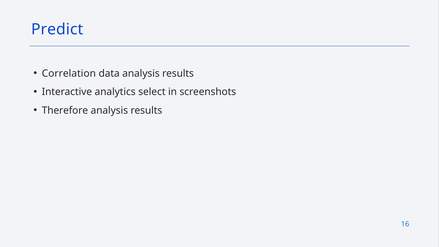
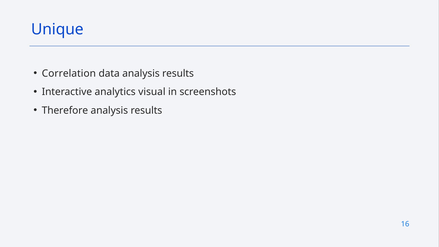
Predict: Predict -> Unique (57, 29)
select: select -> visual (152, 92)
